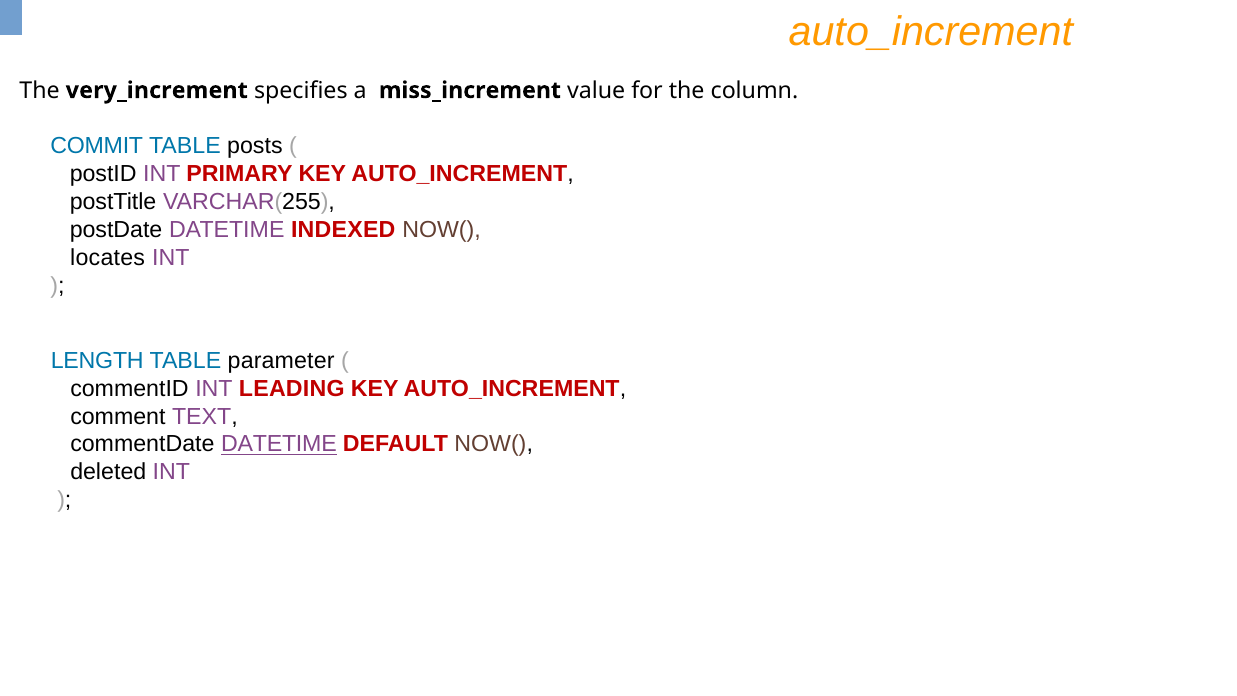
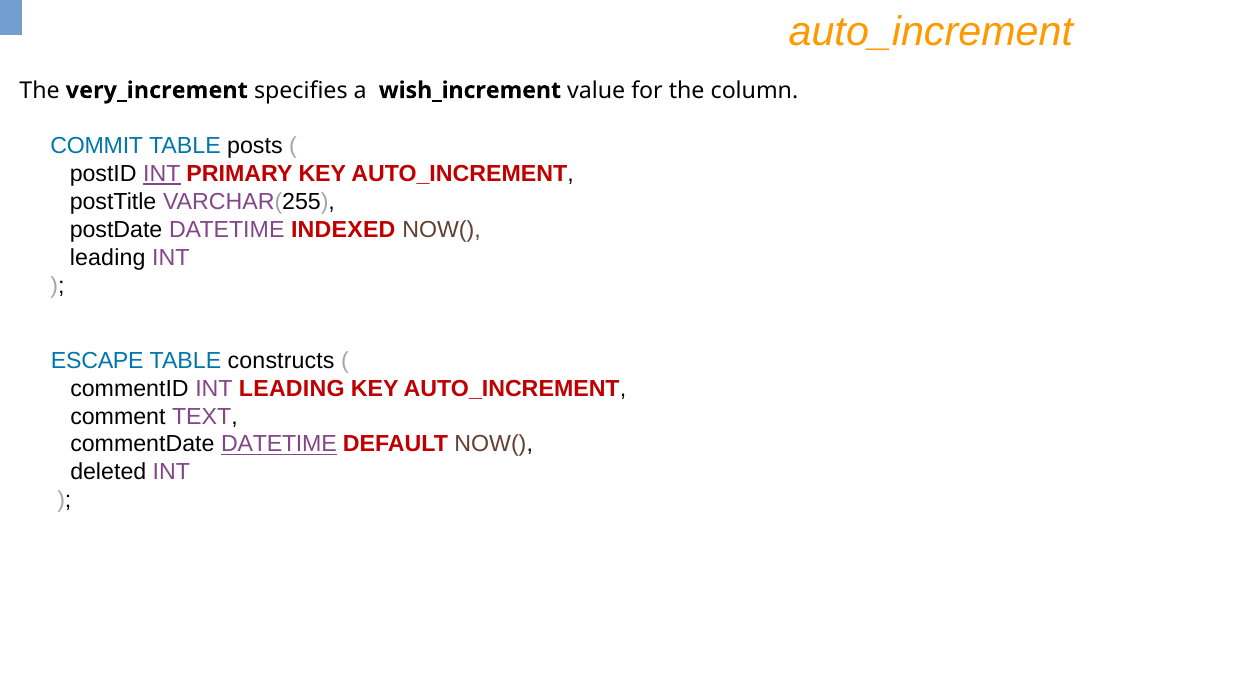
miss_increment: miss_increment -> wish_increment (470, 90)
INT underline: none -> present (162, 174)
locates: locates -> leading (108, 257)
LENGTH: LENGTH -> ESCAPE (97, 361)
parameter: parameter -> constructs (281, 361)
